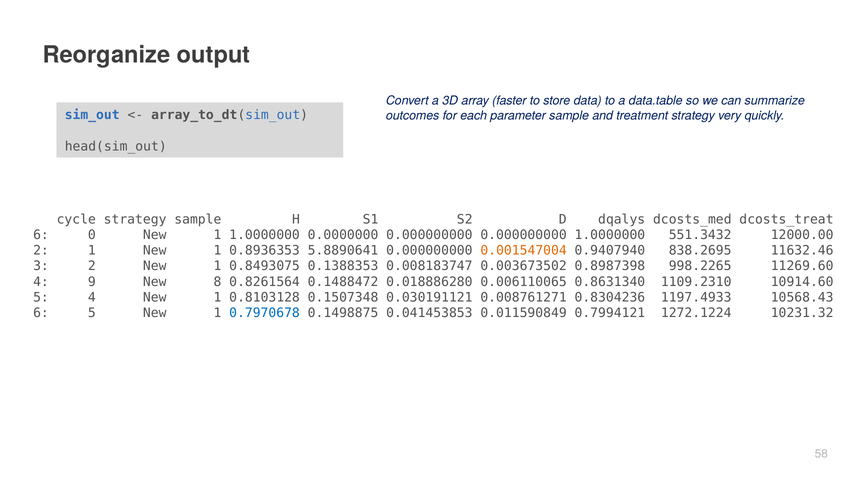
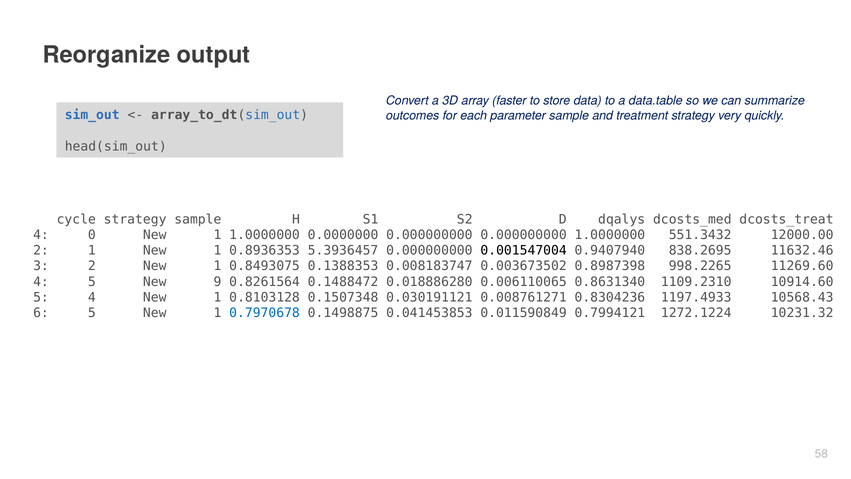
6: 6 -> 4 (41, 235)
5.8890641: 5.8890641 -> 5.3936457 (343, 250)
0.001547004 colour: orange -> black (524, 250)
4 9: 9 -> 5 (92, 282)
8: 8 -> 9 (217, 282)
